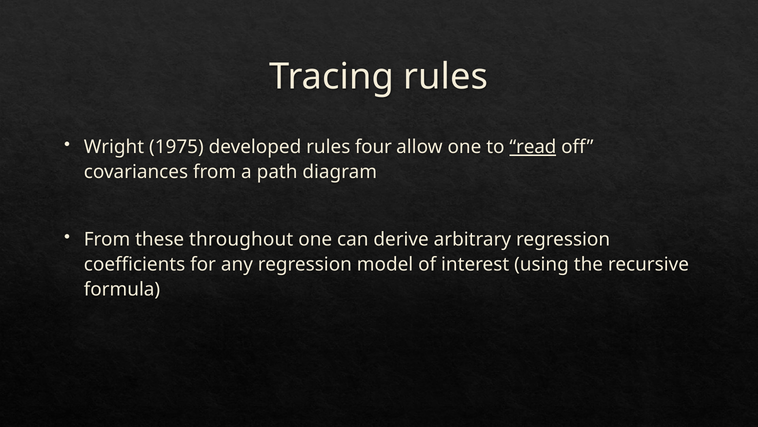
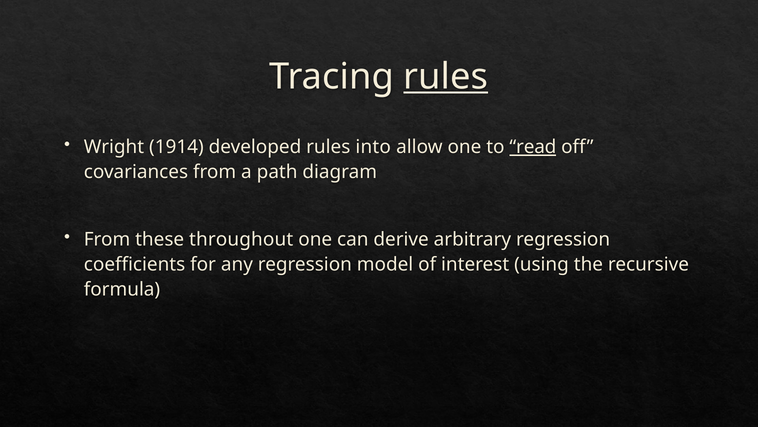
rules underline: none -> present (446, 77)
1975: 1975 -> 1914 (176, 147)
four: four -> into (373, 147)
